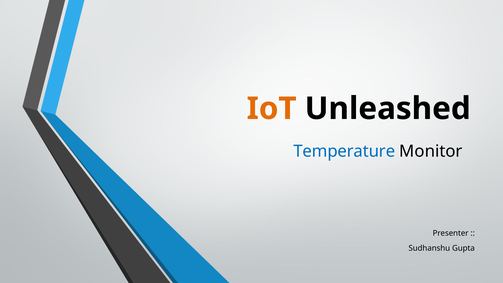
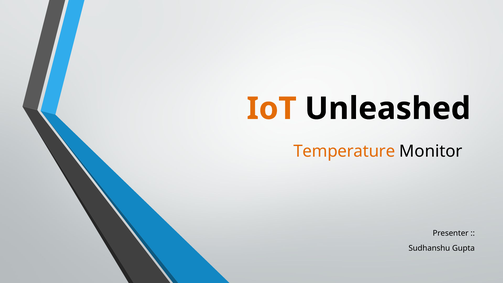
Temperature colour: blue -> orange (344, 151)
